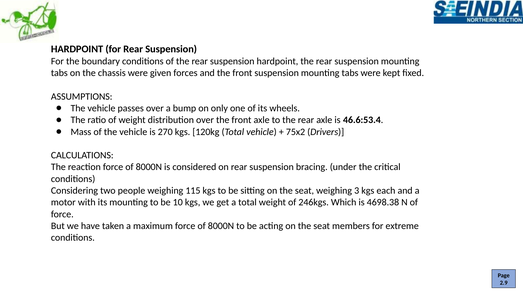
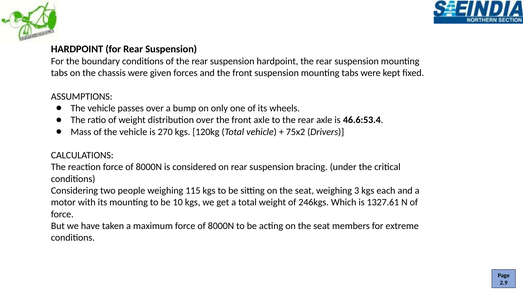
4698.38: 4698.38 -> 1327.61 (383, 202)
